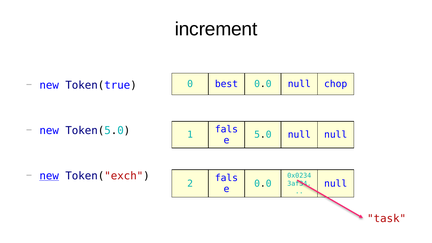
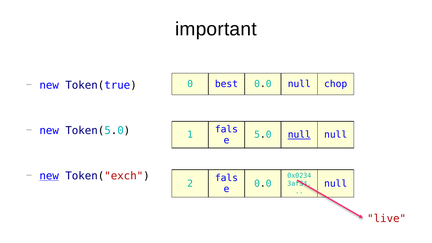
increment: increment -> important (216, 29)
null underline: none -> present (299, 135)
task: task -> live (387, 219)
